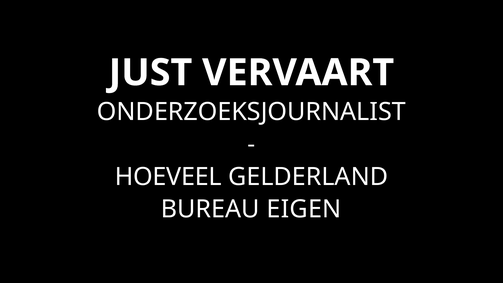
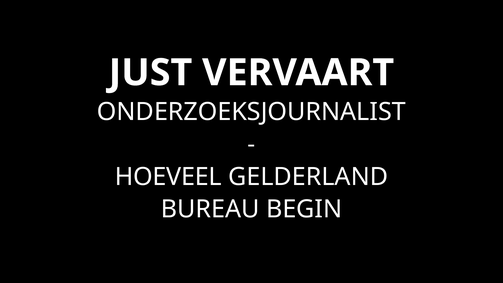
EIGEN: EIGEN -> BEGIN (304, 209)
